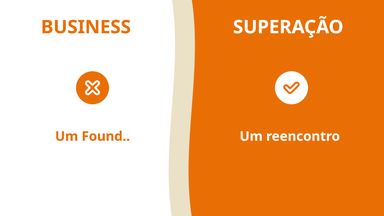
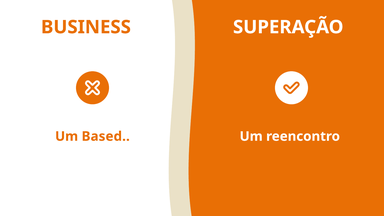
Found: Found -> Based (106, 136)
